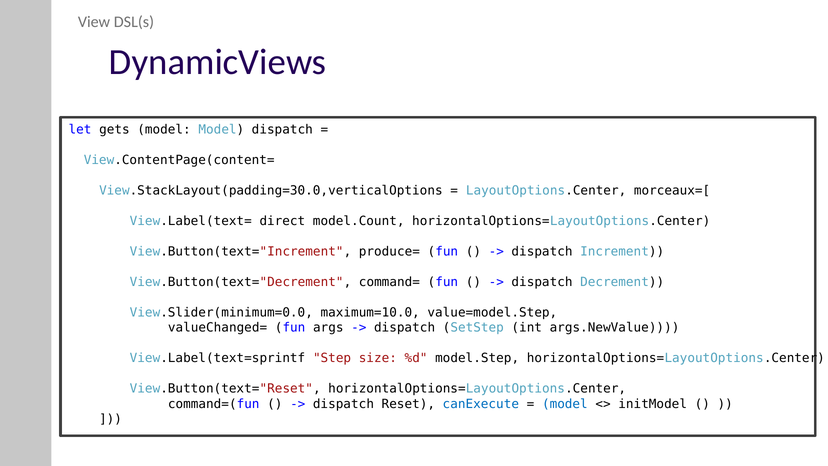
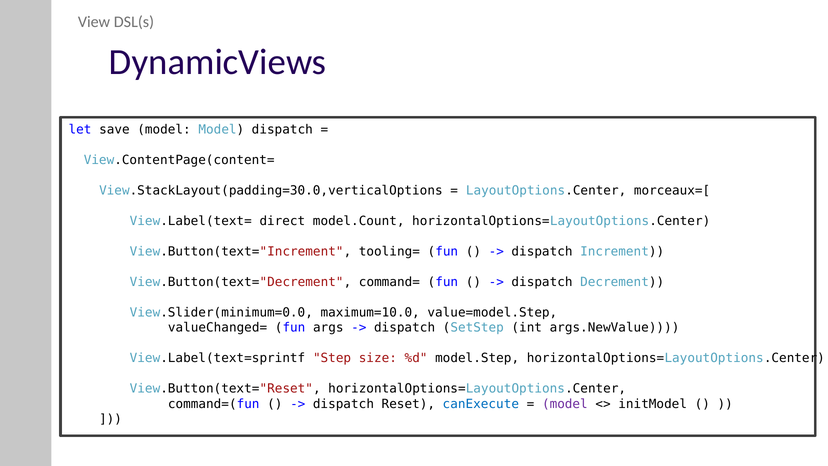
gets: gets -> save (114, 130)
produce=: produce= -> tooling= (389, 252)
model colour: blue -> purple (565, 404)
